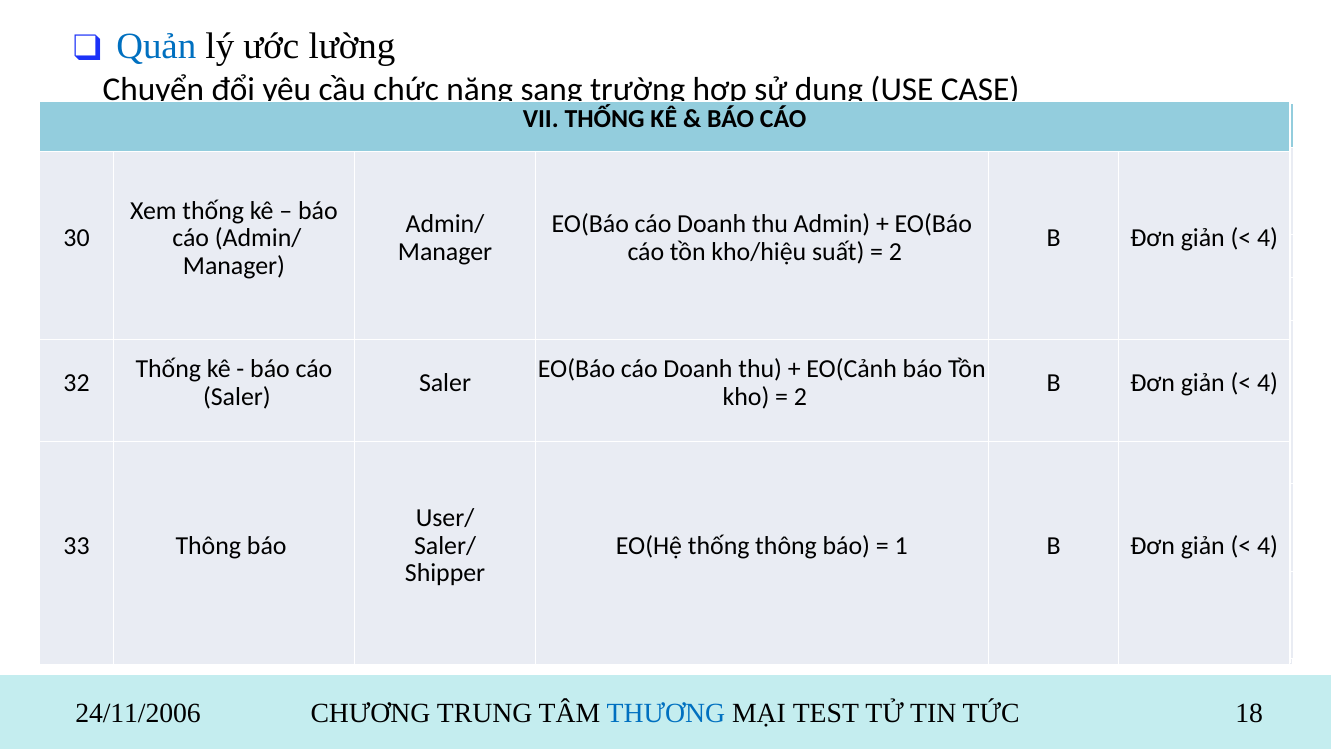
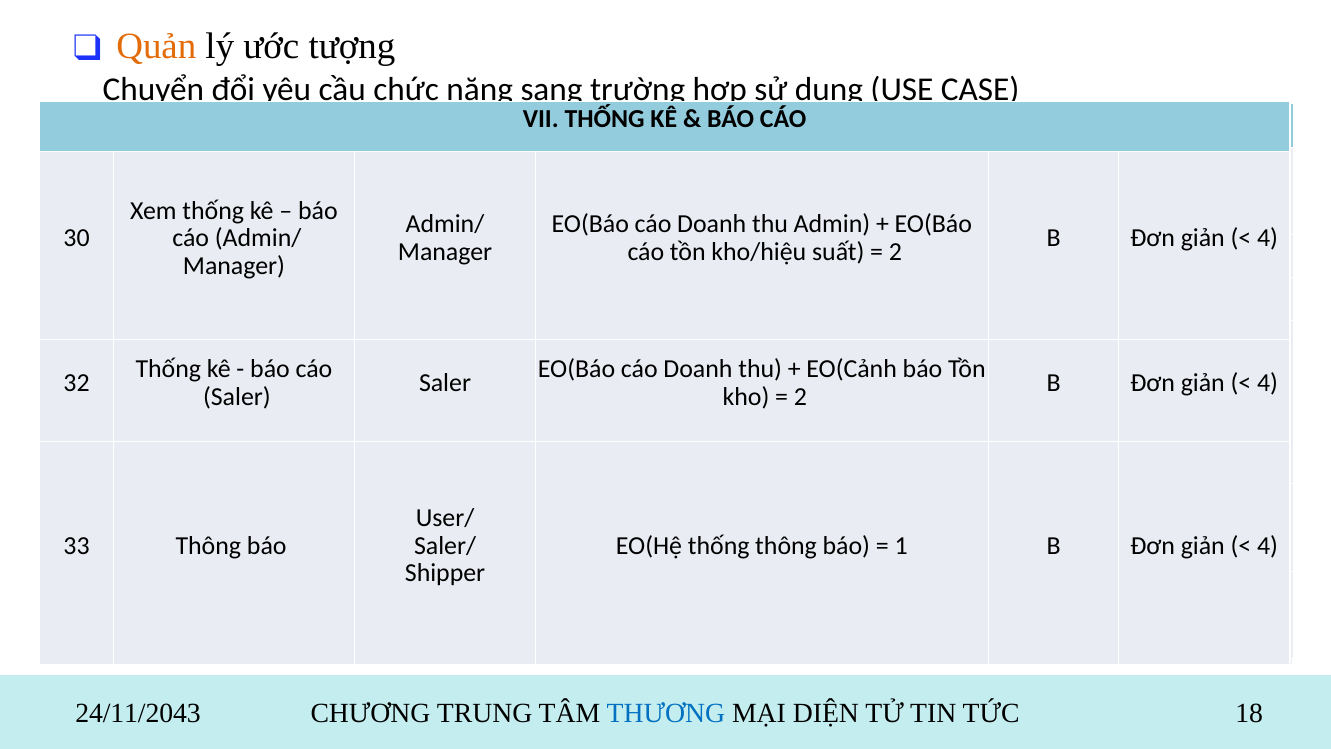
Quản colour: blue -> orange (156, 46)
lường: lường -> tượng (352, 46)
24/11/2006: 24/11/2006 -> 24/11/2043 (138, 713)
MẠI TEST: TEST -> DIỆN (826, 713)
